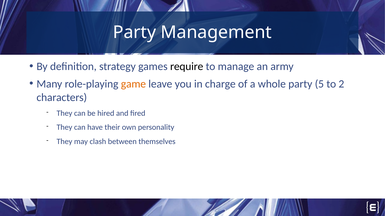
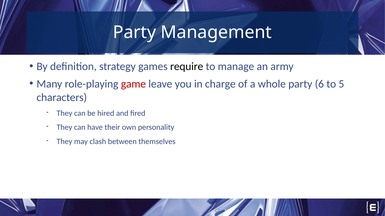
game colour: orange -> red (133, 84)
5: 5 -> 6 (319, 84)
2: 2 -> 5 (341, 84)
